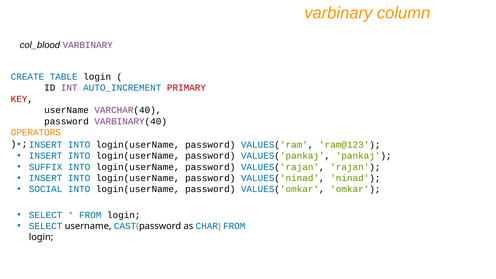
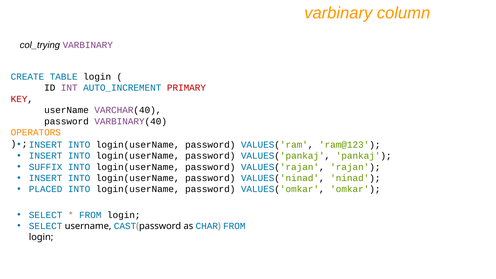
col_blood: col_blood -> col_trying (40, 45)
SOCIAL: SOCIAL -> PLACED (46, 189)
